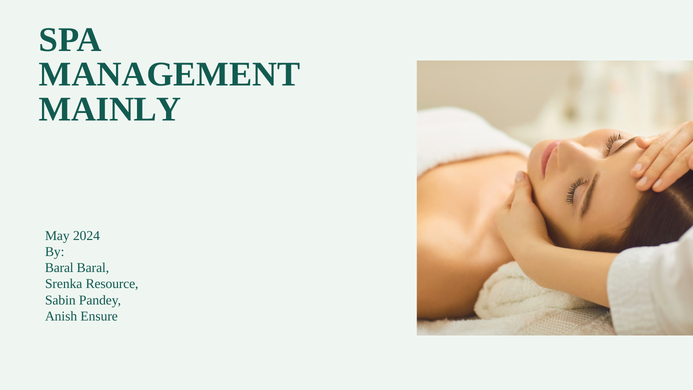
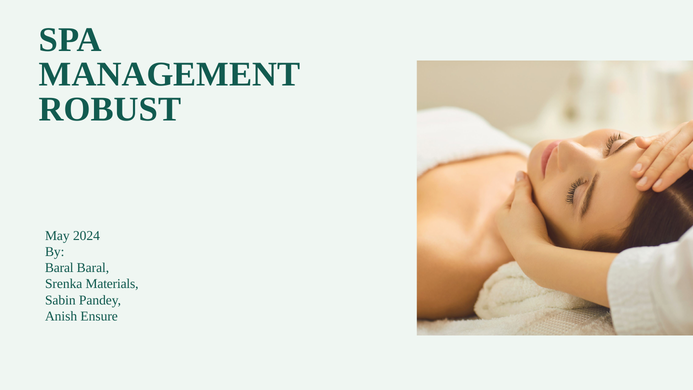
MAINLY: MAINLY -> ROBUST (110, 109)
Resource: Resource -> Materials (112, 284)
